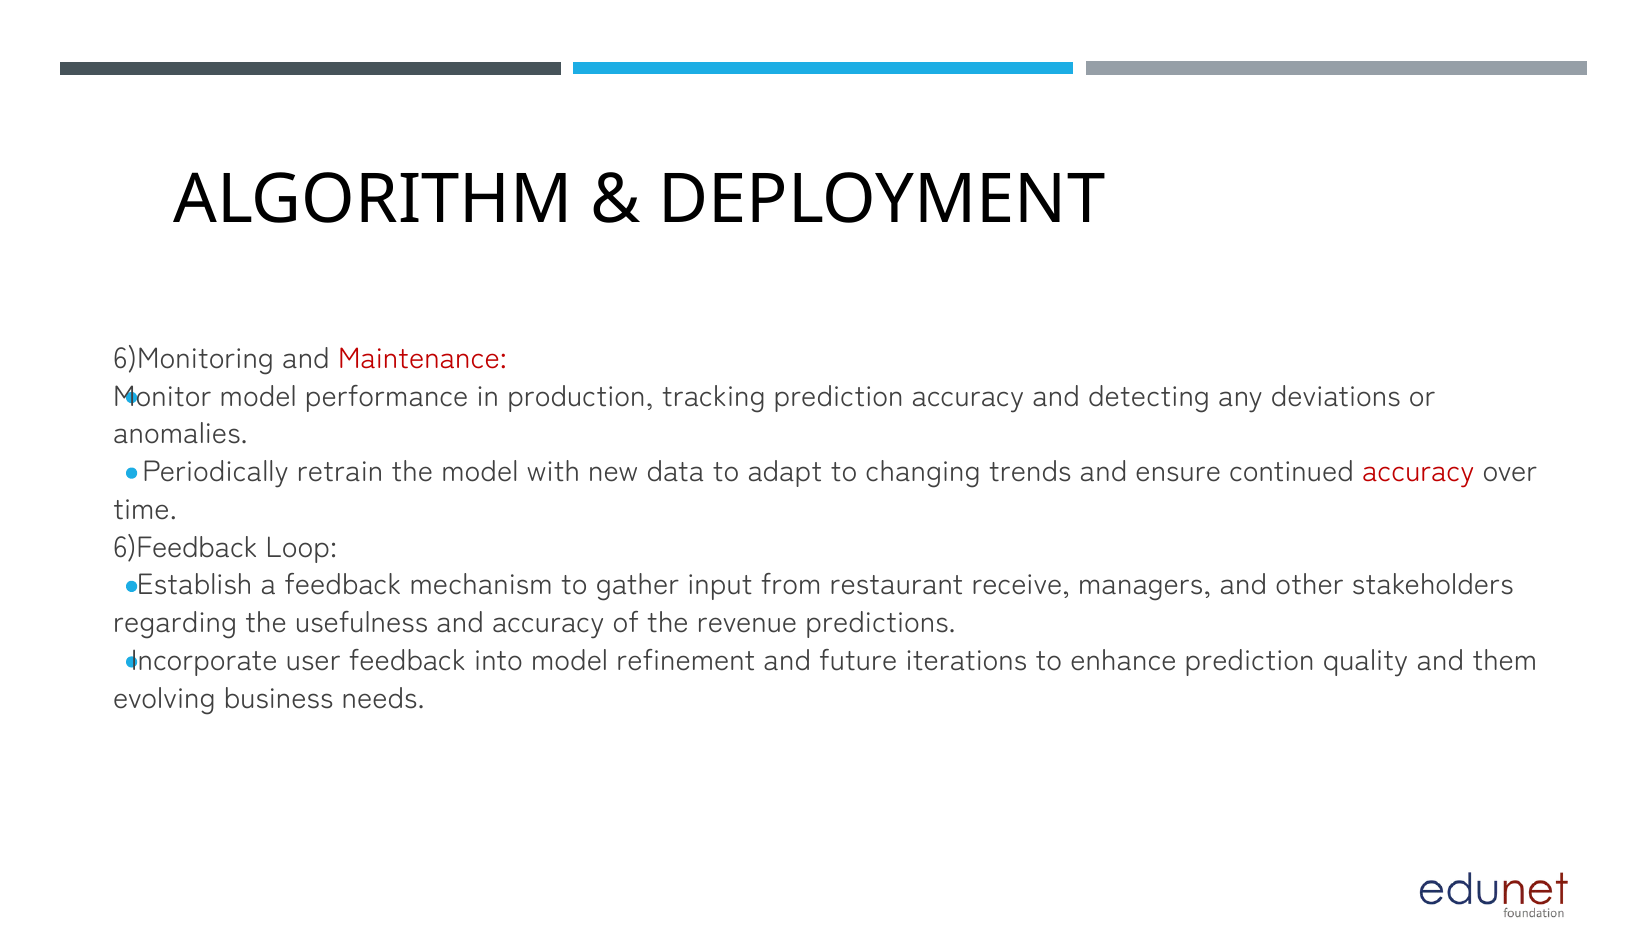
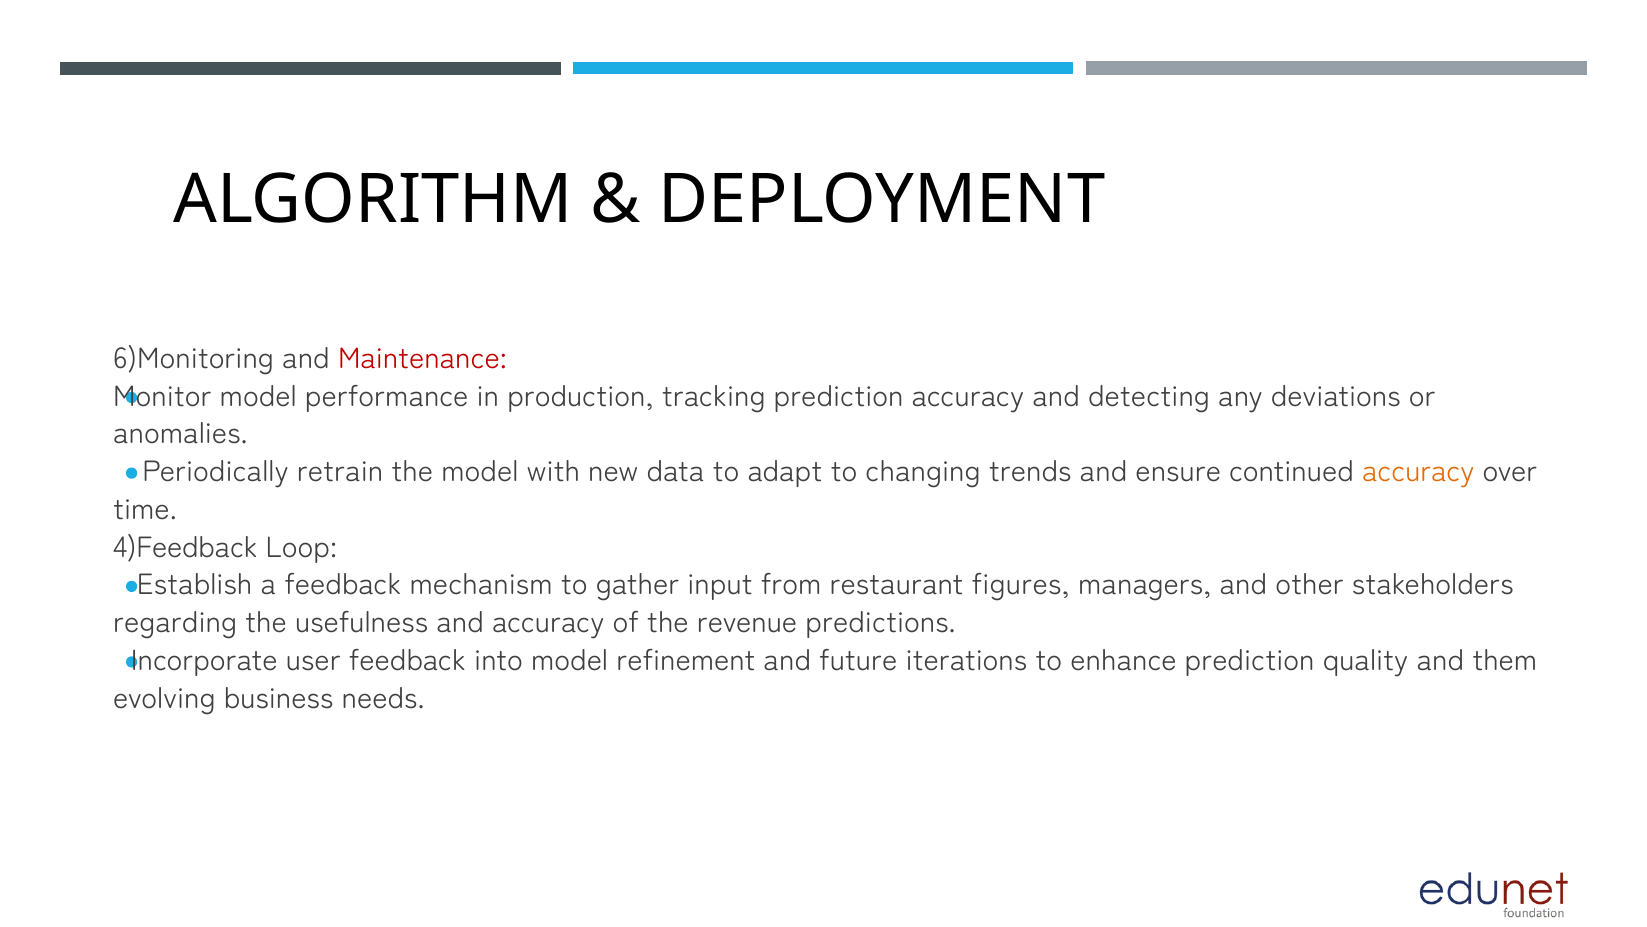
accuracy colour: red -> orange (1418, 472)
6)Feedback: 6)Feedback -> 4)Feedback (185, 547)
receive: receive -> figures (1021, 585)
